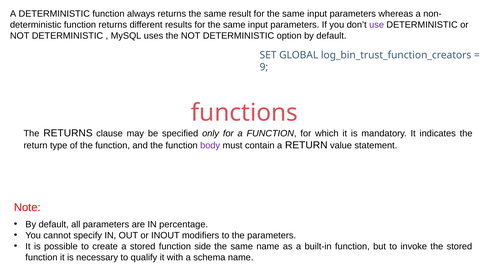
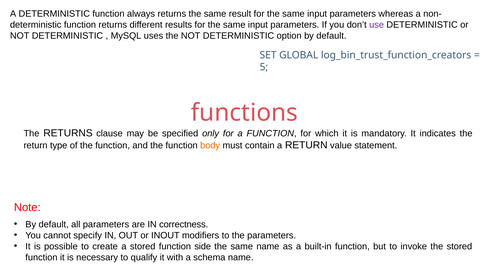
9: 9 -> 5 (264, 67)
body colour: purple -> orange (210, 146)
percentage: percentage -> correctness (184, 224)
